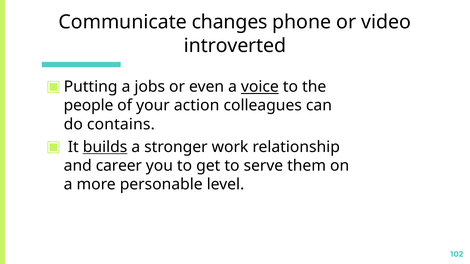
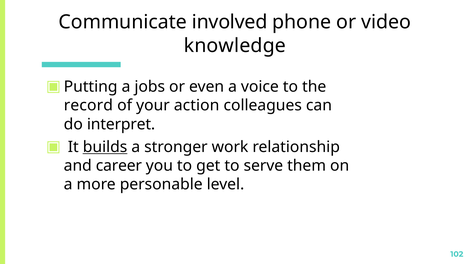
changes: changes -> involved (230, 22)
introverted: introverted -> knowledge (235, 46)
voice underline: present -> none (260, 87)
people: people -> record (88, 106)
contains: contains -> interpret (121, 124)
